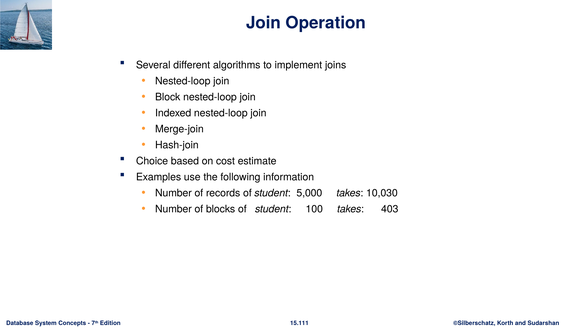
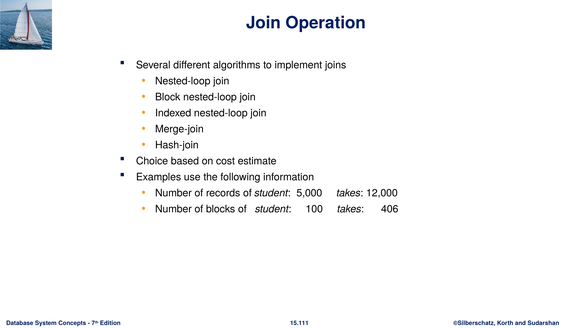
10,030: 10,030 -> 12,000 (382, 193)
403: 403 -> 406 (390, 209)
